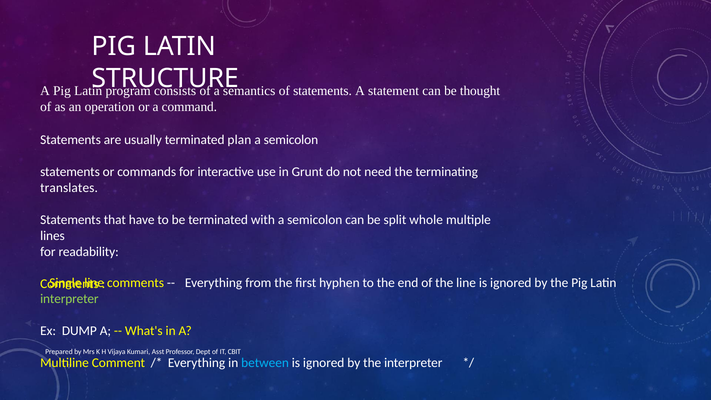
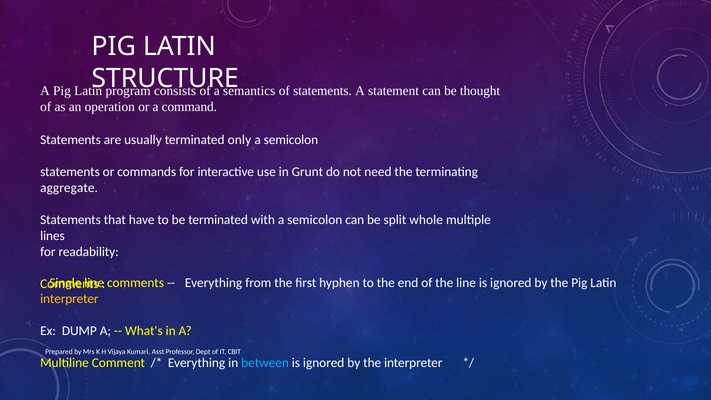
plan: plan -> only (239, 140)
translates: translates -> aggregate (69, 188)
interpreter colour: light green -> yellow (69, 299)
